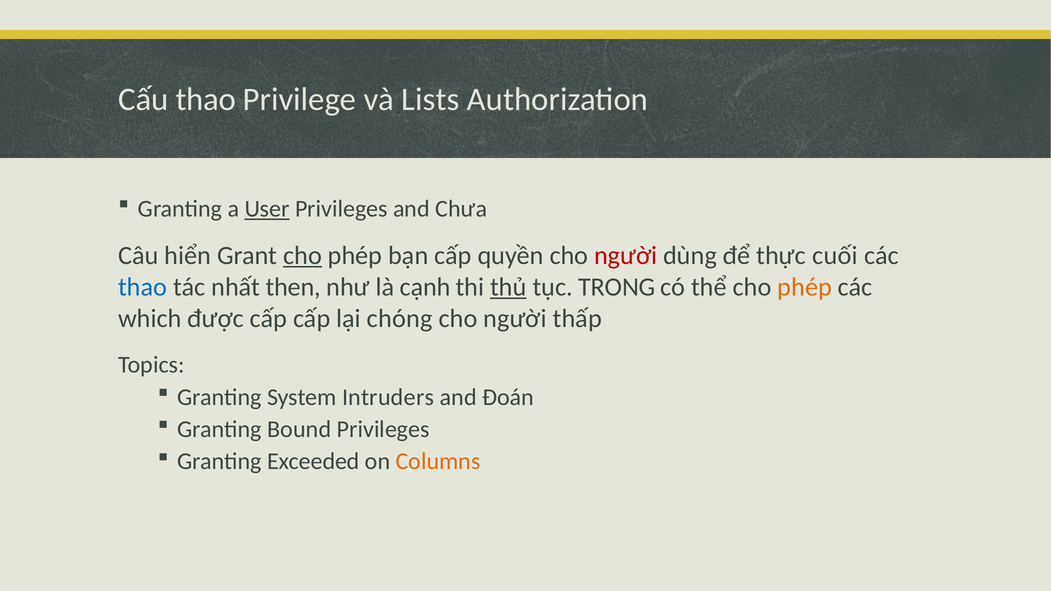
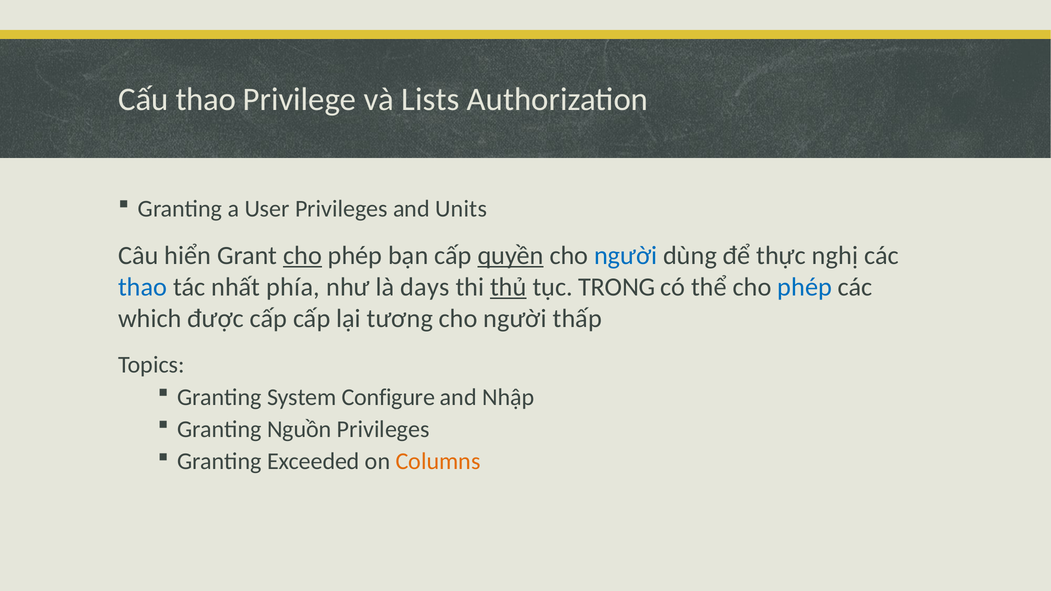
User underline: present -> none (267, 209)
Chưa: Chưa -> Units (461, 209)
quyền underline: none -> present (511, 256)
người colour: red -> blue (626, 256)
cuối: cuối -> nghị (835, 256)
then: then -> phía (293, 287)
cạnh: cạnh -> days (425, 287)
phép colour: orange -> blue (805, 287)
chóng: chóng -> tương (400, 319)
Intruders: Intruders -> Configure (388, 397)
Đoán: Đoán -> Nhập (508, 397)
Bound: Bound -> Nguồn (299, 429)
